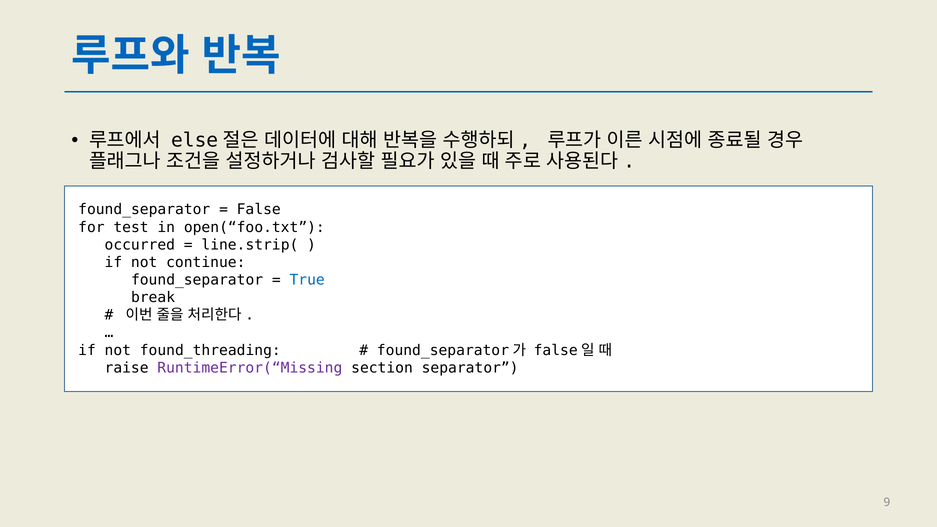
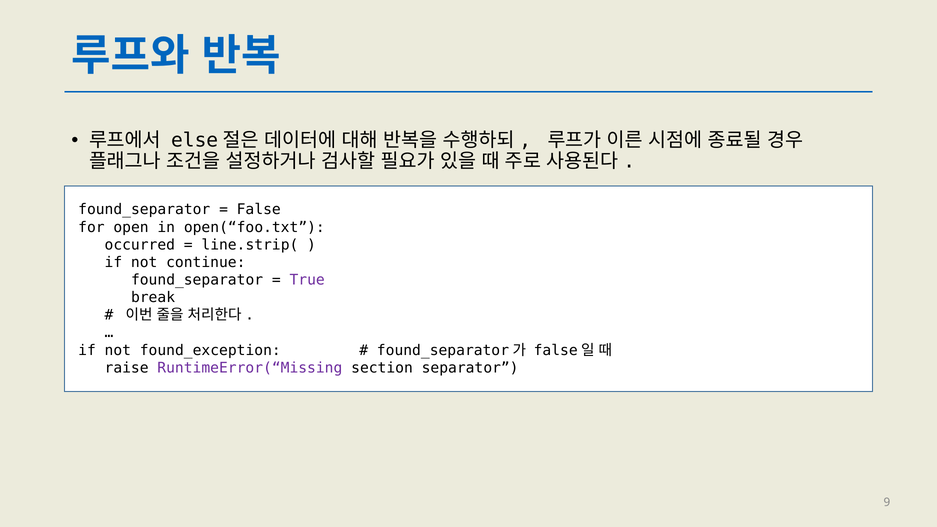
test: test -> open (131, 227)
True colour: blue -> purple (307, 280)
found_threading: found_threading -> found_exception (210, 350)
